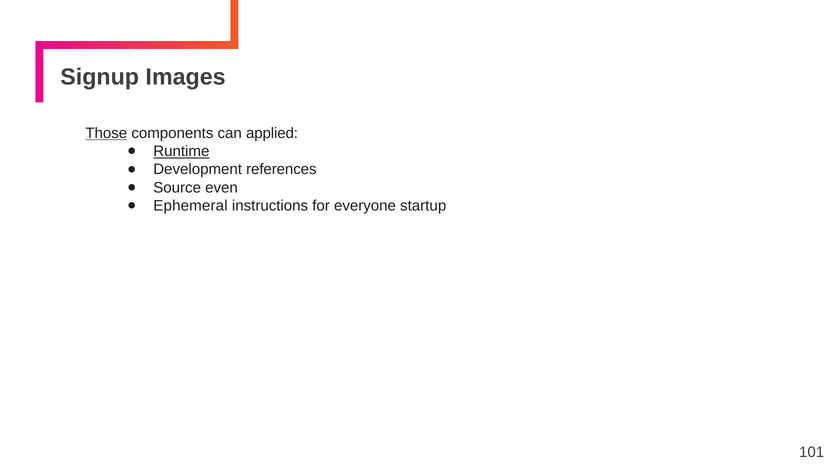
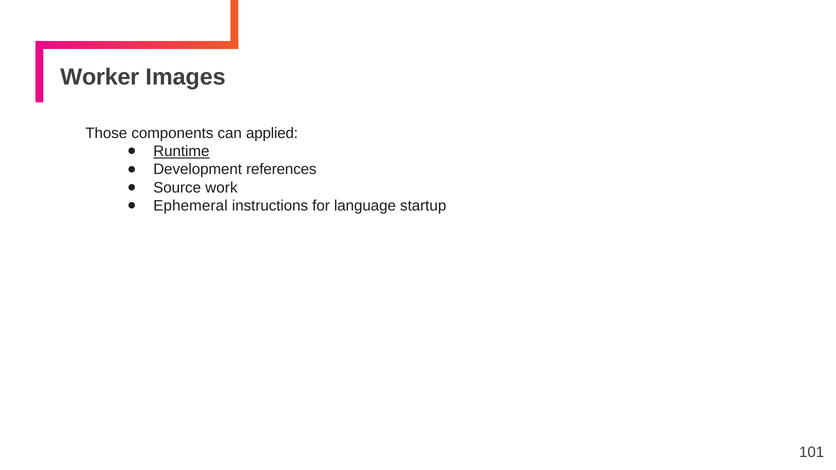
Signup: Signup -> Worker (100, 77)
Those underline: present -> none (106, 133)
even: even -> work (221, 188)
everyone: everyone -> language (365, 206)
